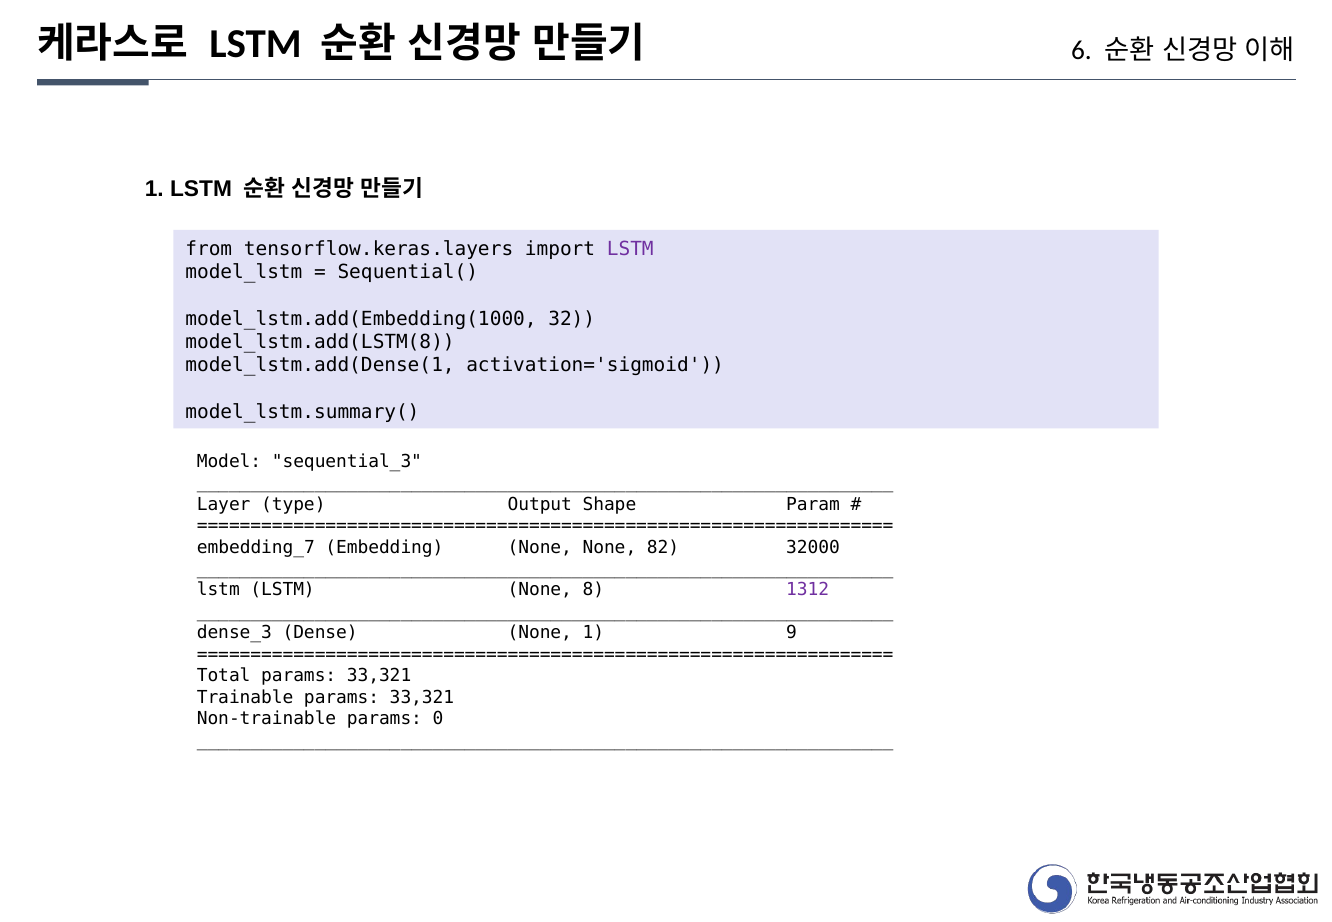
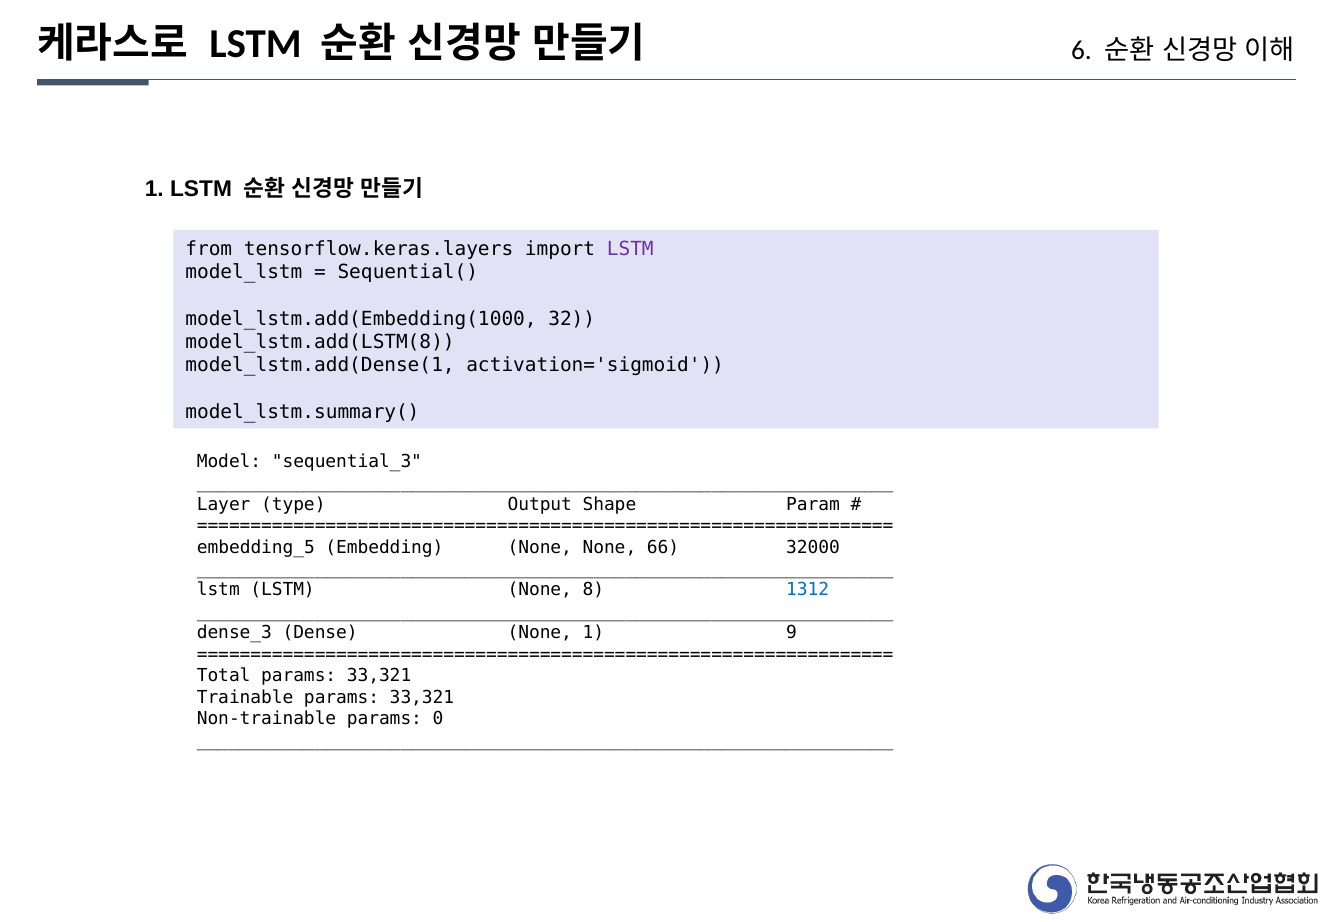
embedding_7: embedding_7 -> embedding_5 (256, 547)
82: 82 -> 66 (663, 547)
1312 colour: purple -> blue (808, 590)
